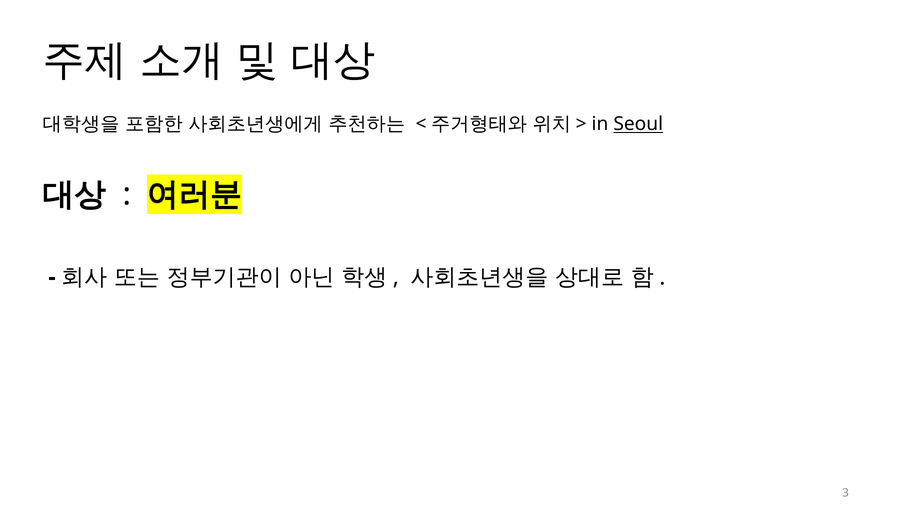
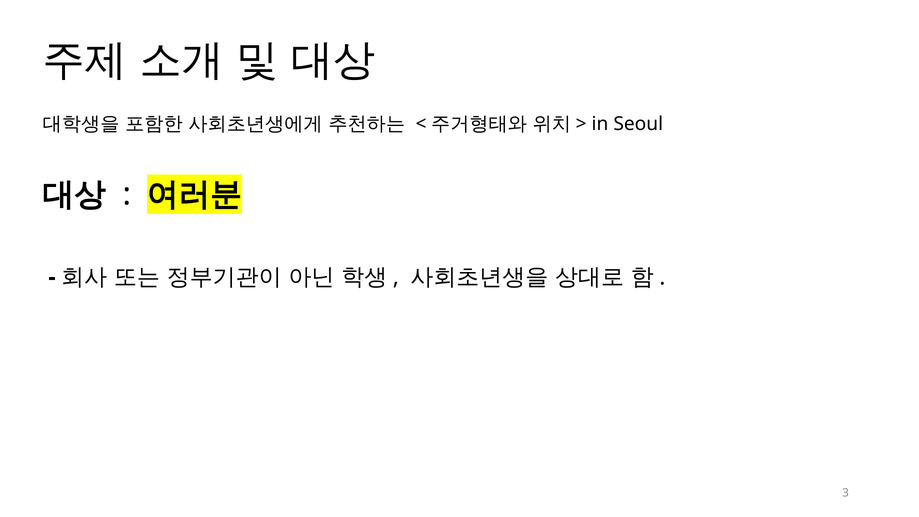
Seoul underline: present -> none (638, 124)
